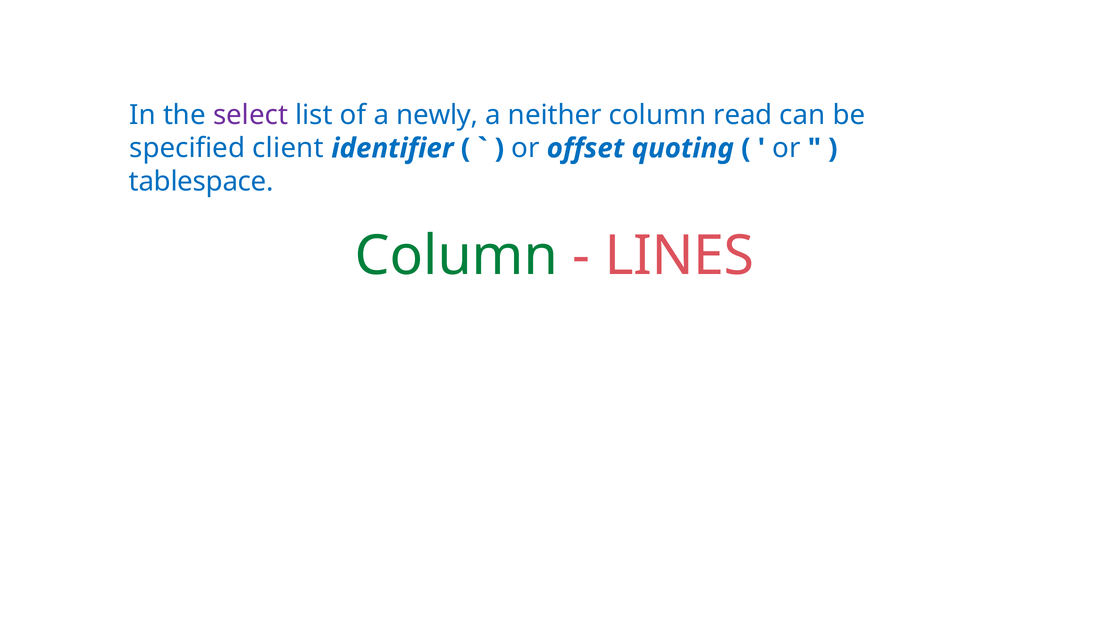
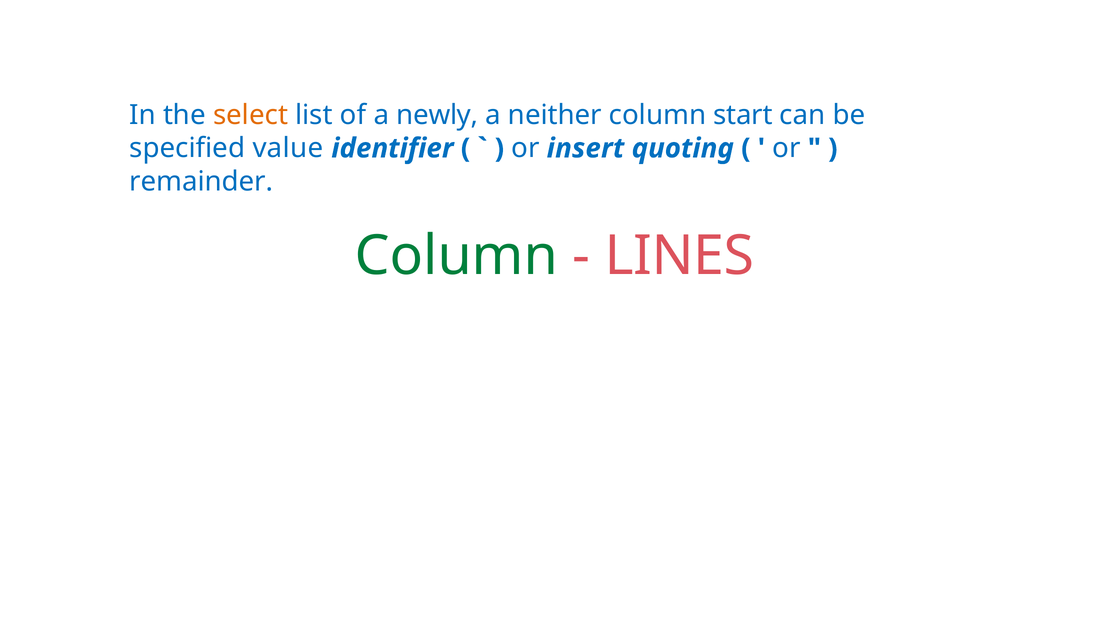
select colour: purple -> orange (251, 115)
read: read -> start (743, 115)
client: client -> value (288, 148)
offset: offset -> insert (585, 148)
tablespace: tablespace -> remainder (201, 182)
